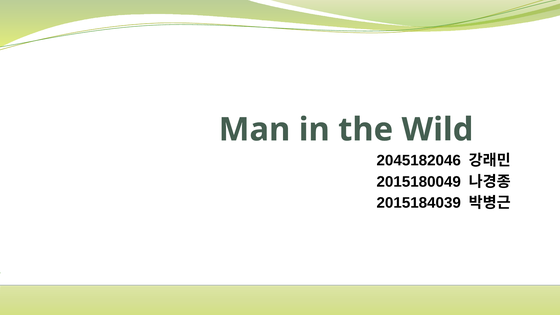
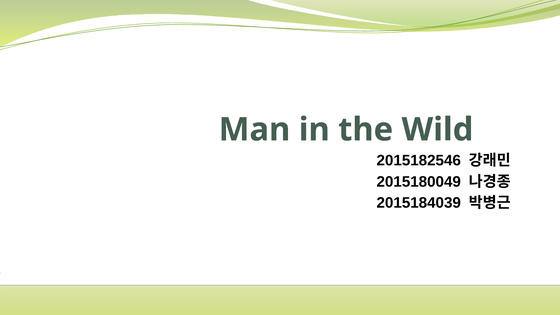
2045182046: 2045182046 -> 2015182546 (419, 161)
